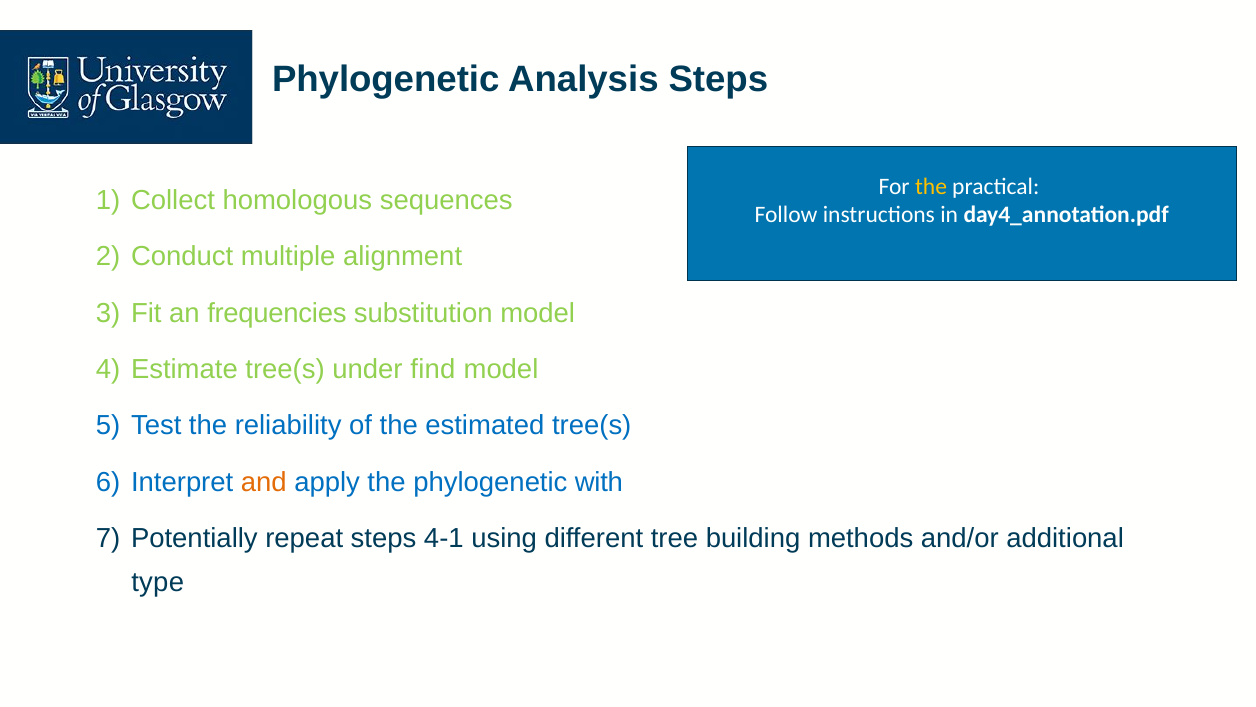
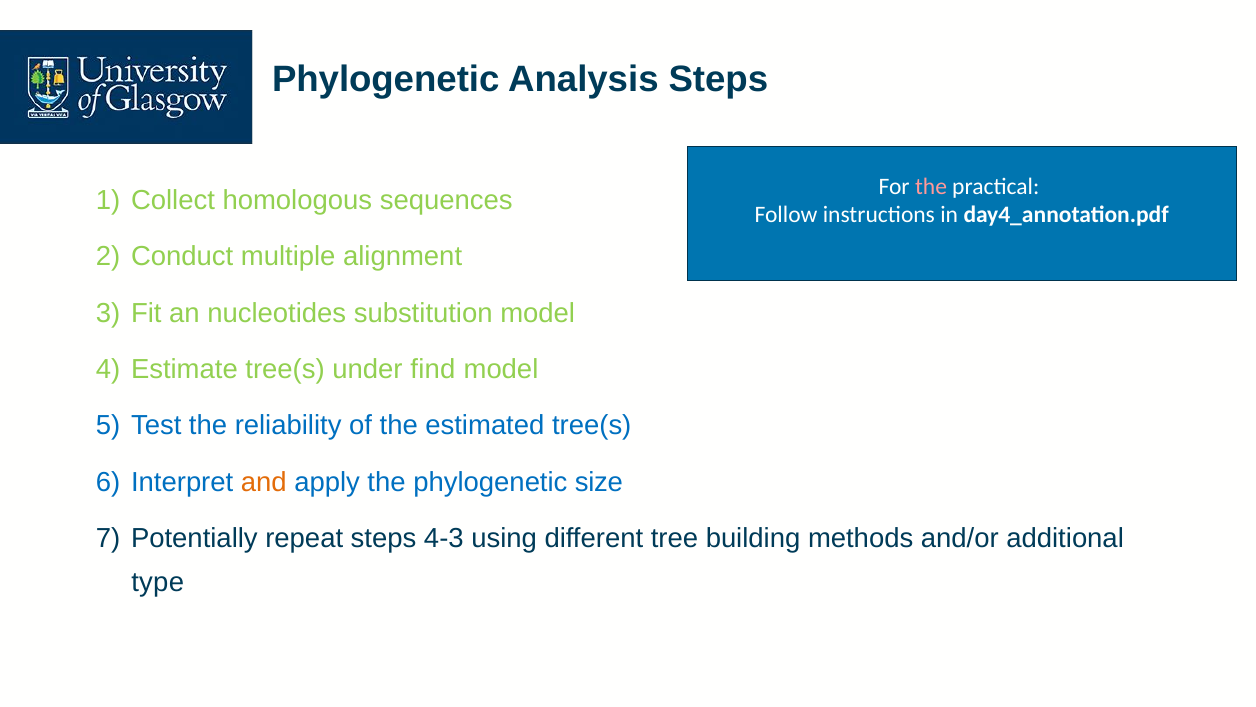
the colour: yellow -> pink (931, 187)
frequencies: frequencies -> nucleotides (277, 313)
with: with -> size (599, 482)
4-1: 4-1 -> 4-3 (444, 538)
